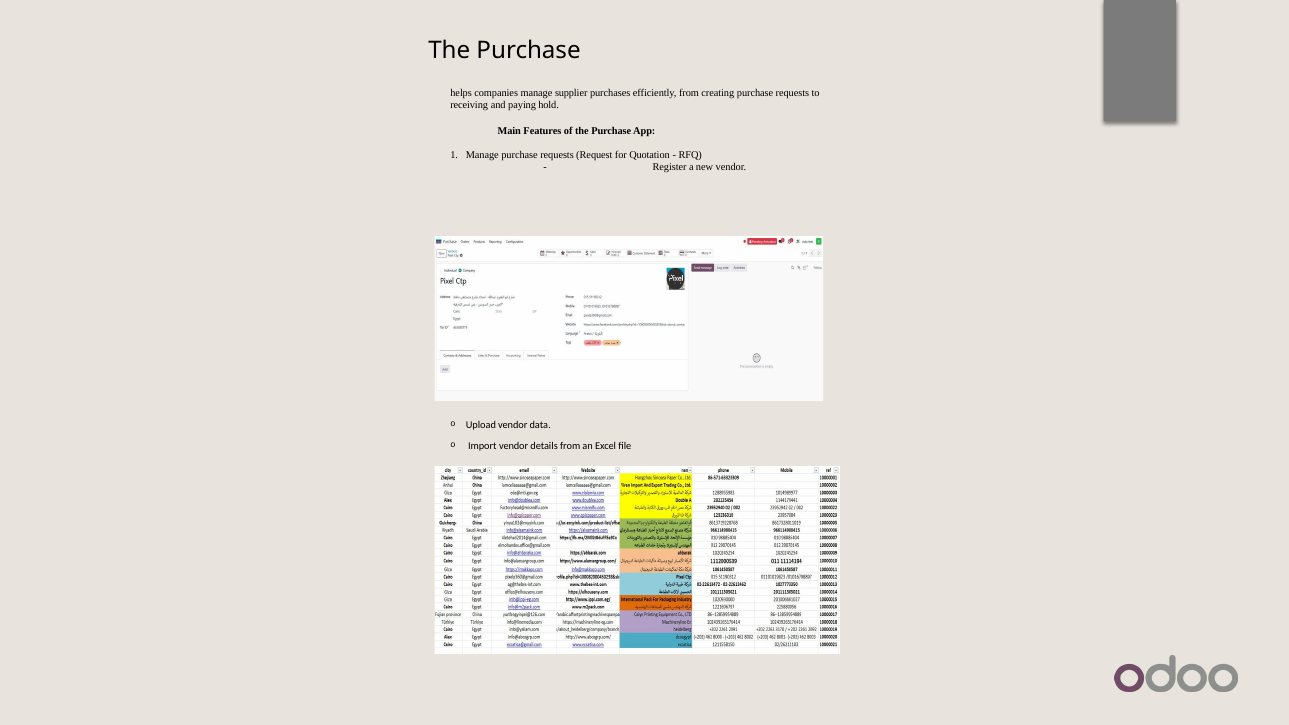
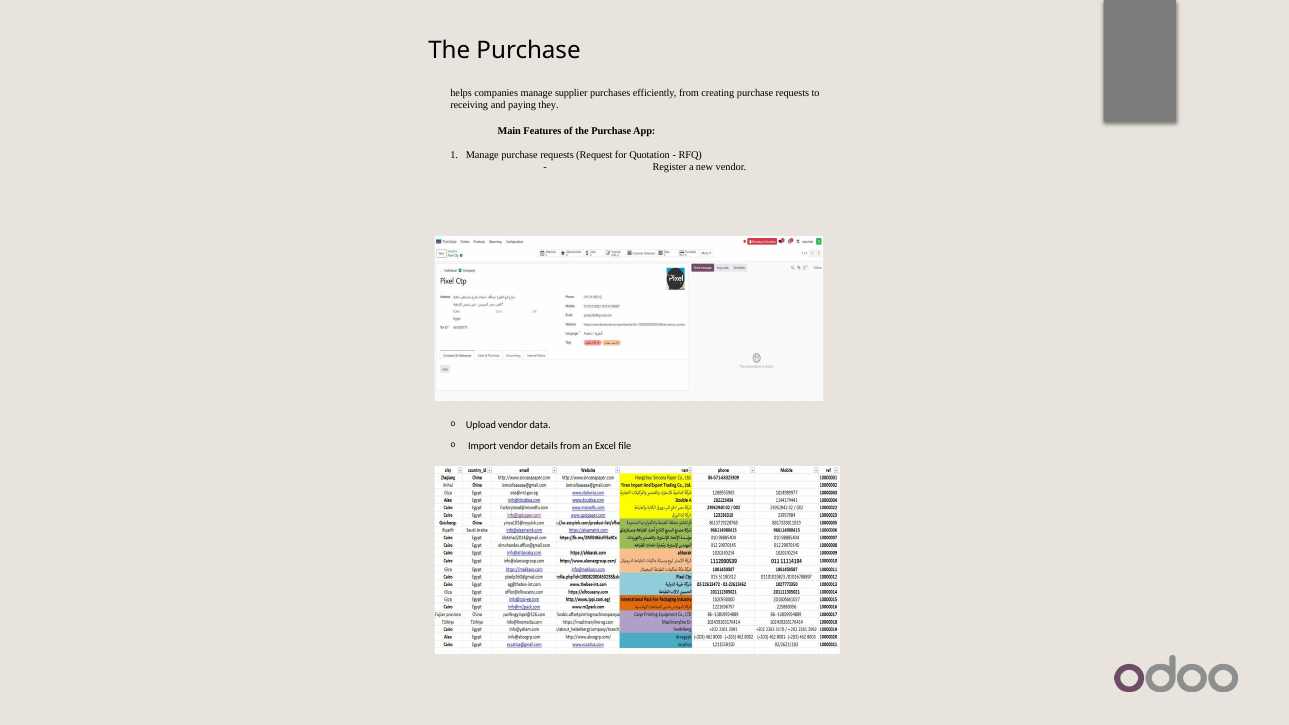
hold: hold -> they (549, 105)
